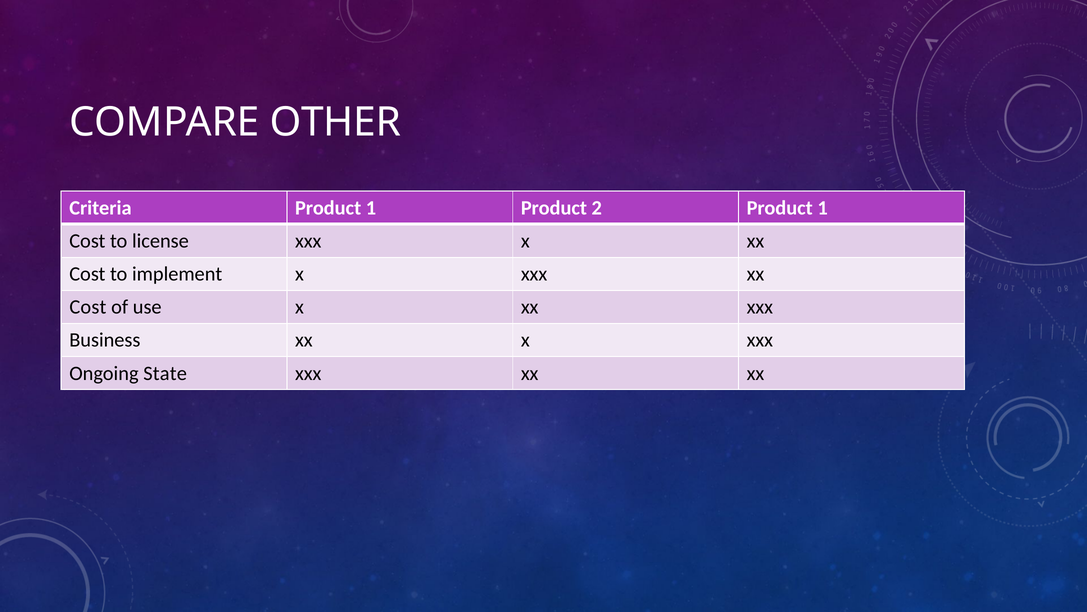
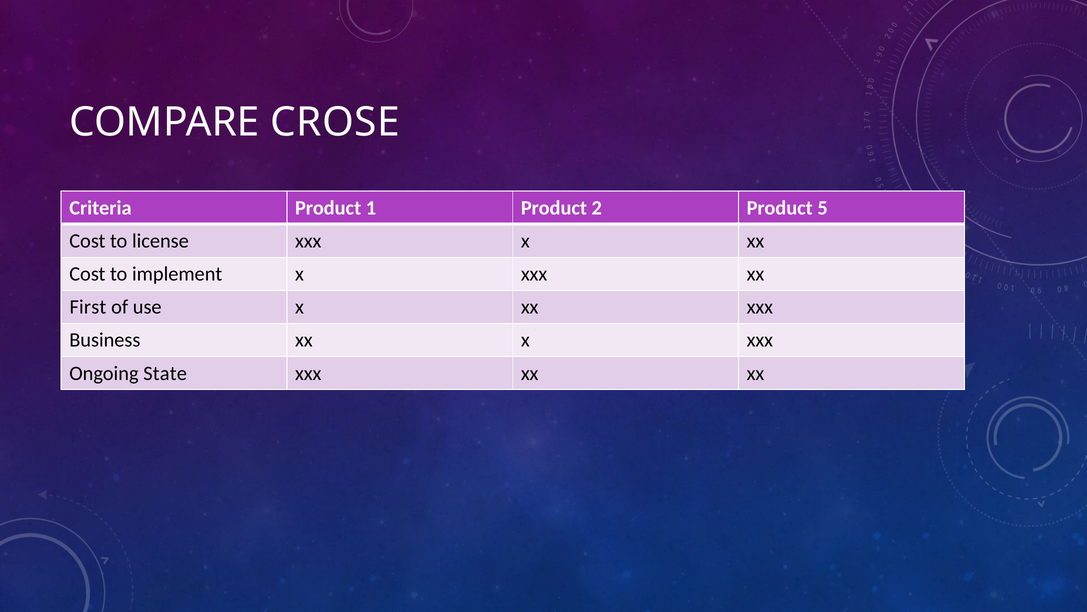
OTHER: OTHER -> CROSE (335, 122)
2 Product 1: 1 -> 5 (823, 208)
Cost: Cost -> First (88, 307)
